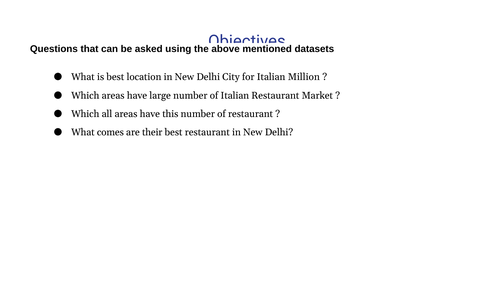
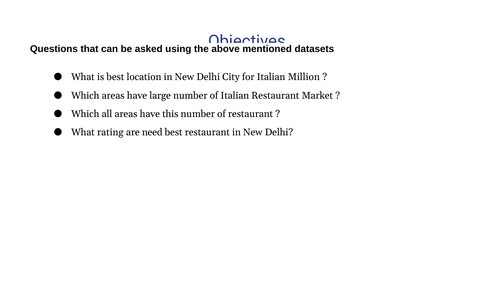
comes: comes -> rating (110, 133)
their: their -> need (152, 133)
